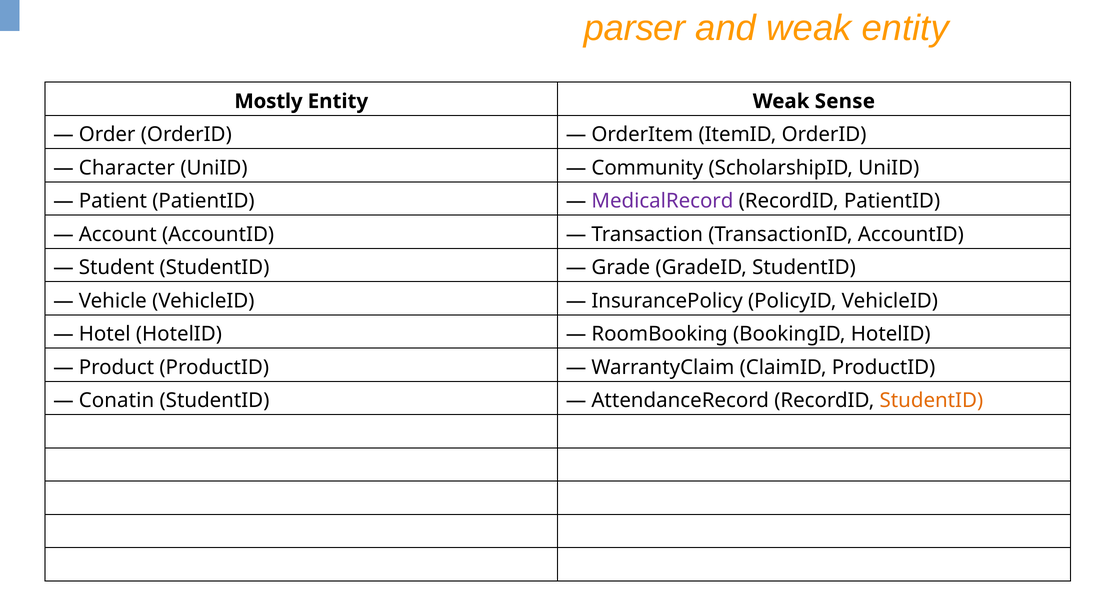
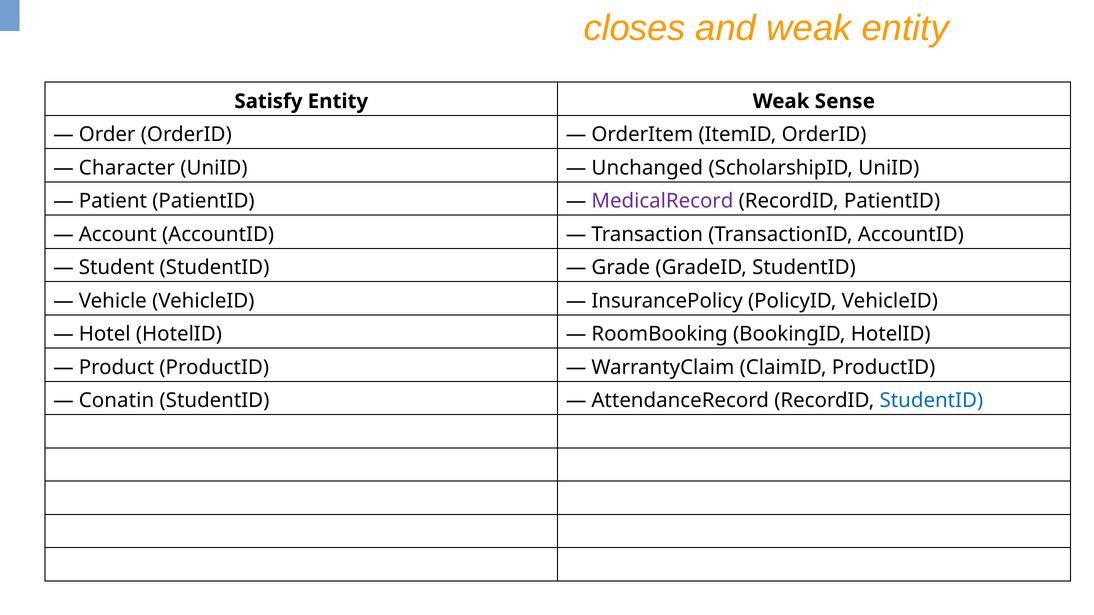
parser: parser -> closes (635, 28)
Mostly: Mostly -> Satisfy (268, 101)
Community: Community -> Unchanged (647, 168)
StudentID colour: orange -> blue (931, 401)
